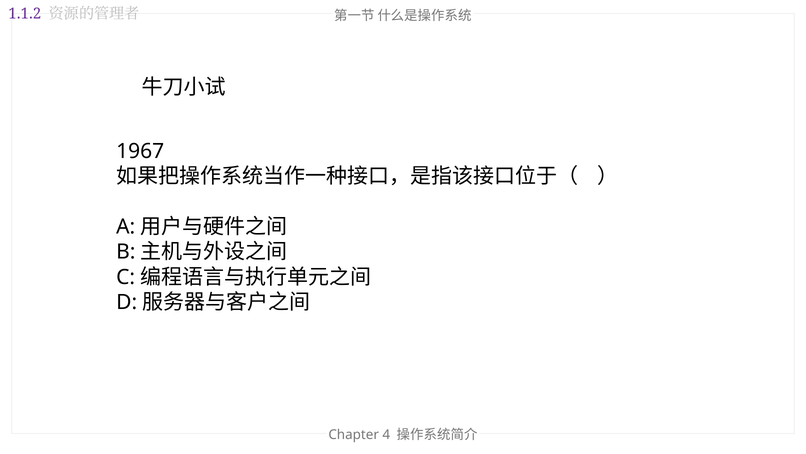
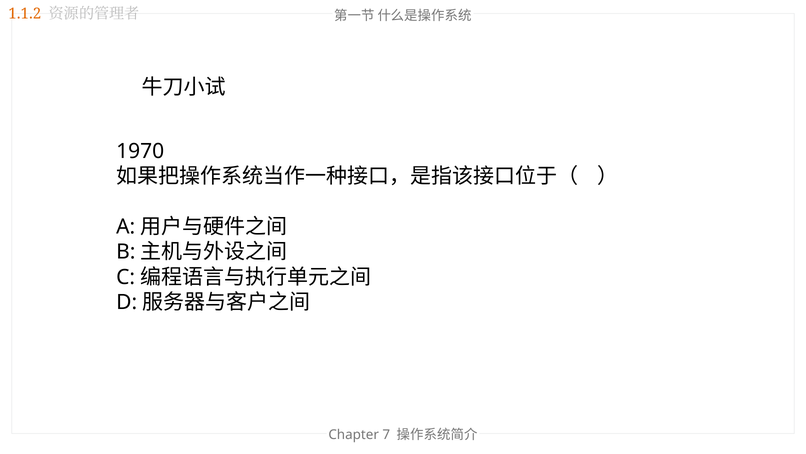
1.1.2 colour: purple -> orange (25, 14)
1967: 1967 -> 1970 (140, 151)
4: 4 -> 7 (386, 434)
